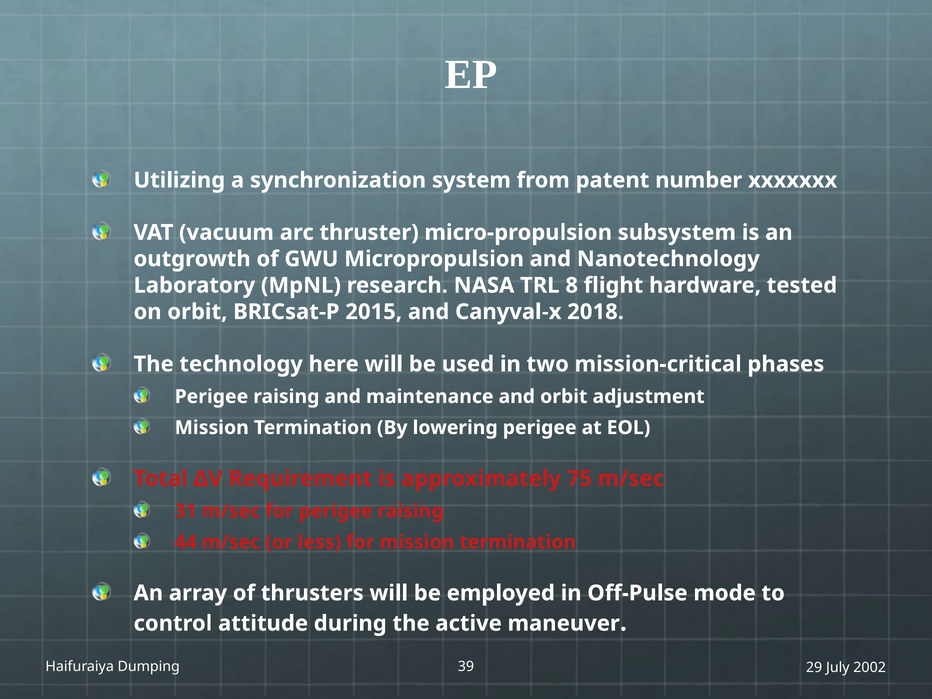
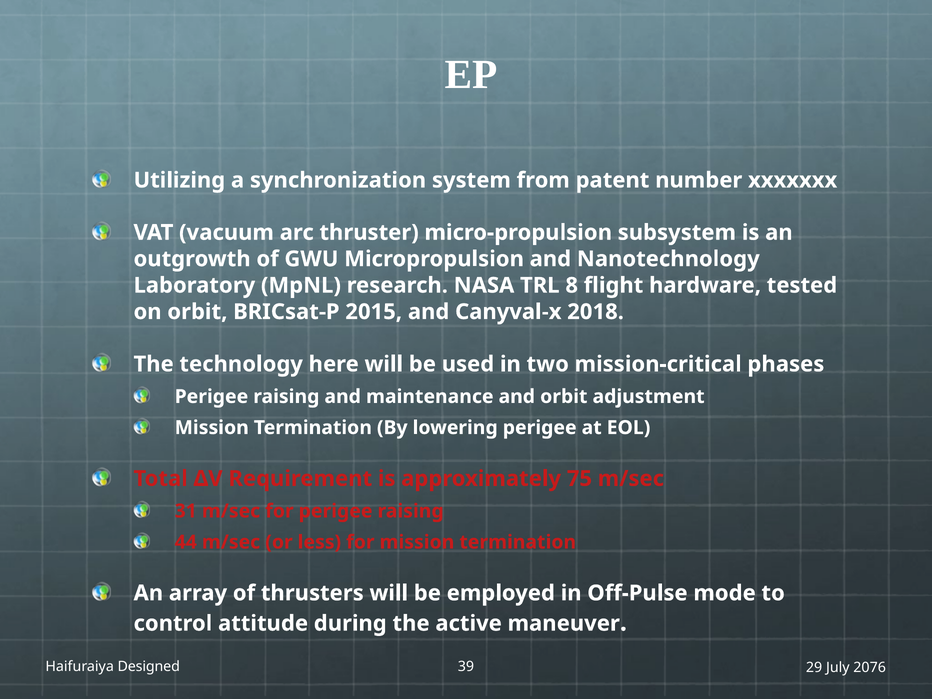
Dumping: Dumping -> Designed (149, 666)
2002: 2002 -> 2076 (870, 667)
